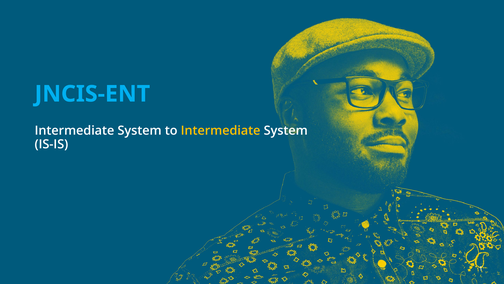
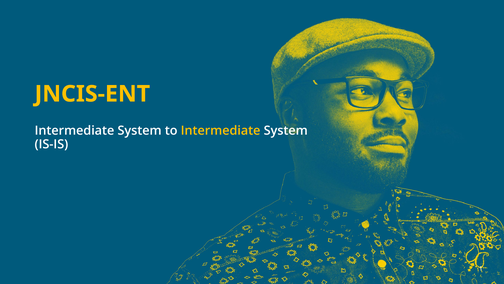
JNCIS-ENT colour: light blue -> yellow (92, 94)
